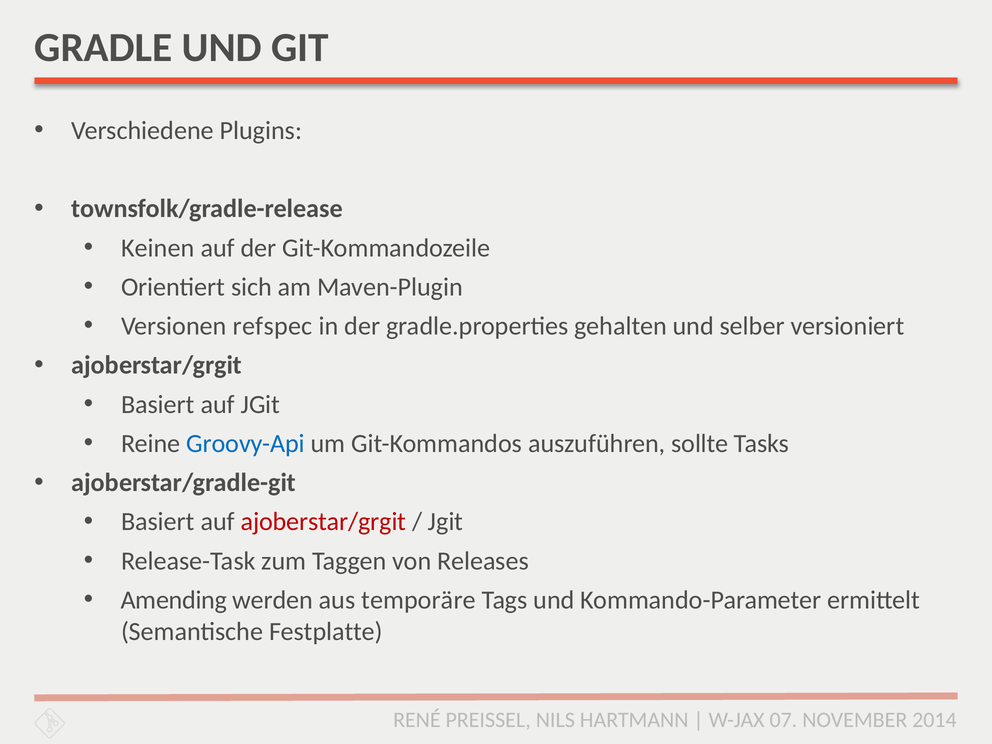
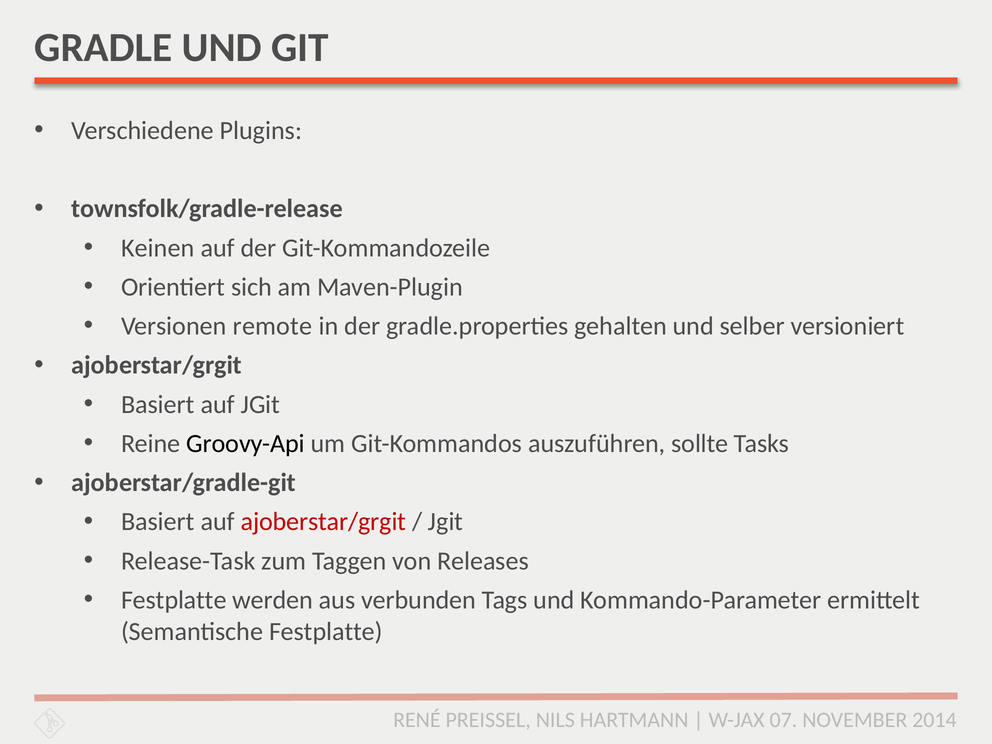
refspec: refspec -> remote (273, 326)
Groovy-Api colour: blue -> black (246, 444)
Amending: Amending -> Festplatte (174, 600)
temporäre: temporäre -> verbunden (419, 600)
